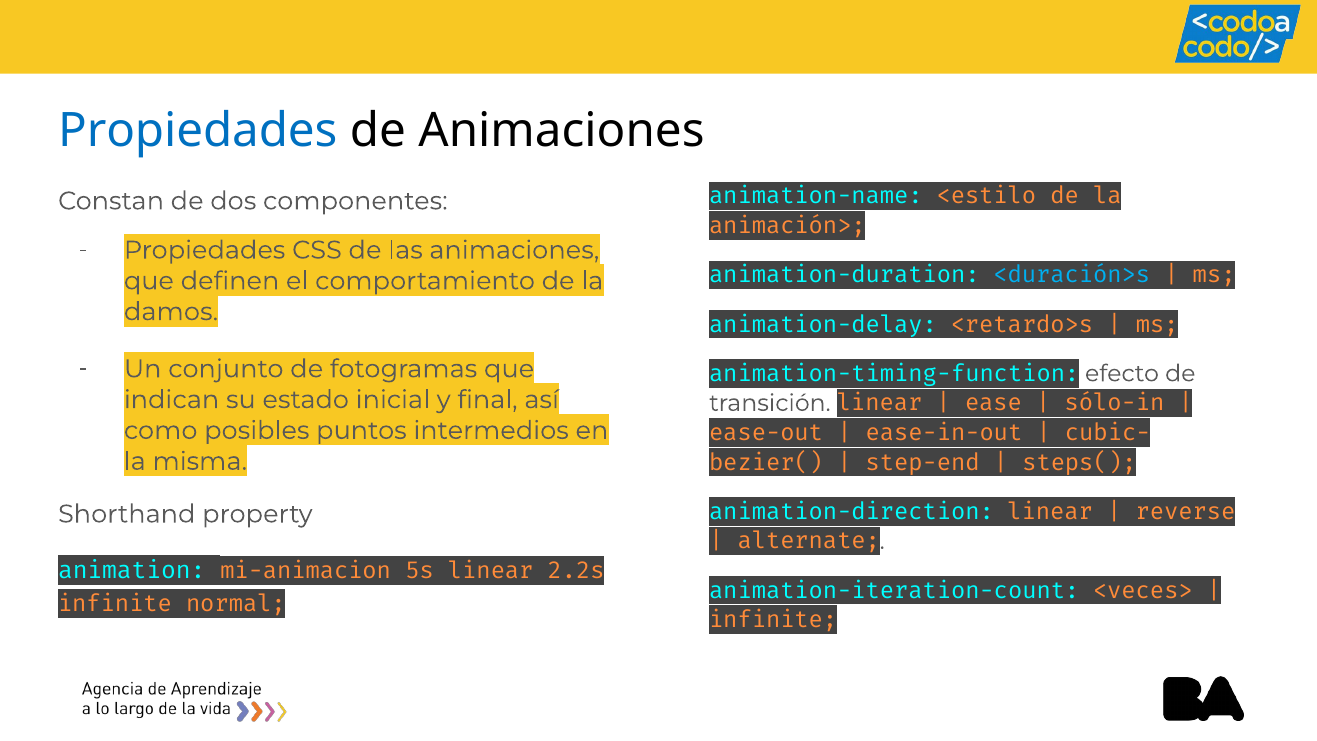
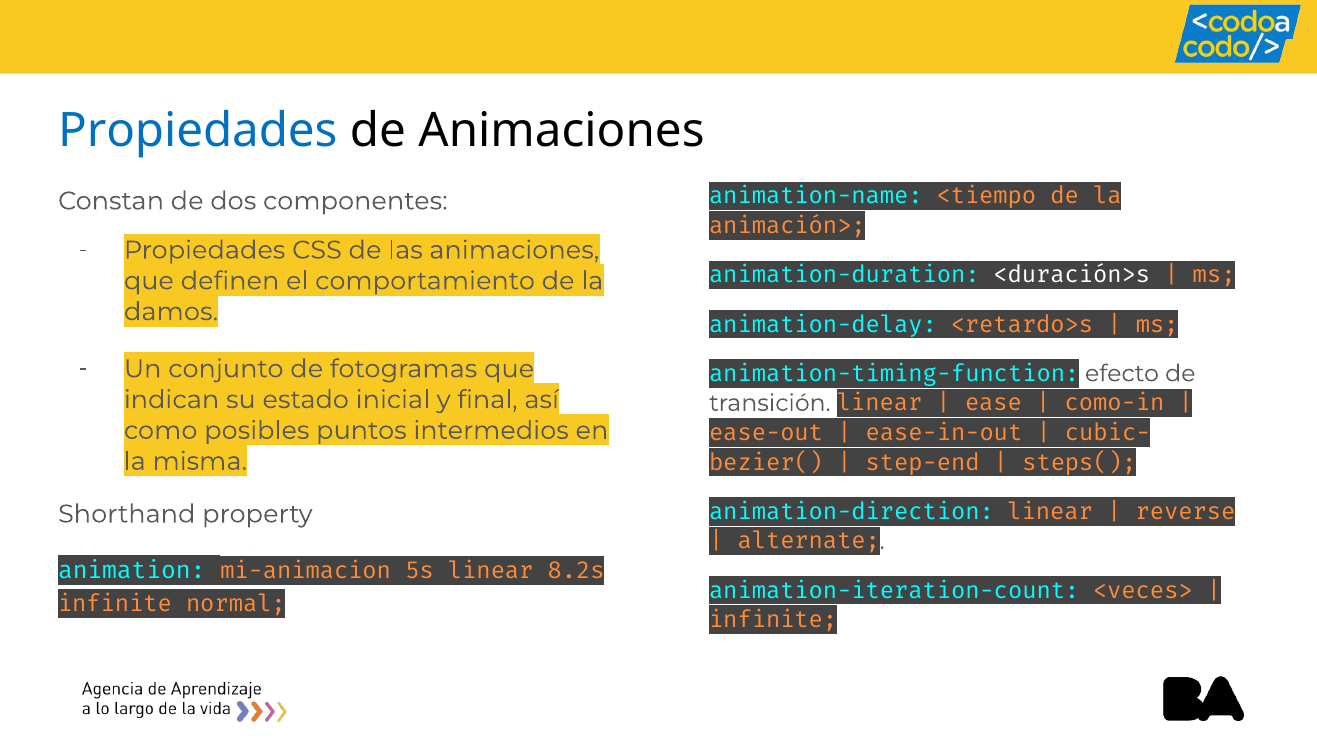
<estilo: <estilo -> <tiempo (986, 196)
<duración>s colour: light blue -> white (1072, 275)
sólo-in: sólo-in -> como-in (1114, 403)
2.2s: 2.2s -> 8.2s (576, 571)
